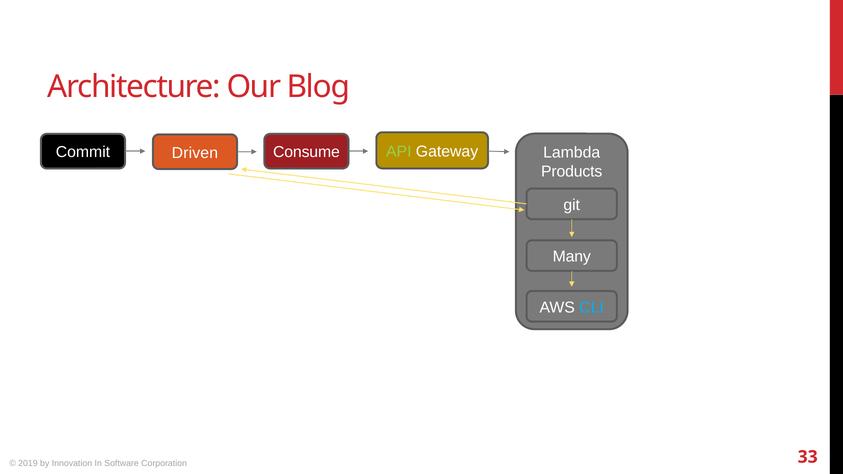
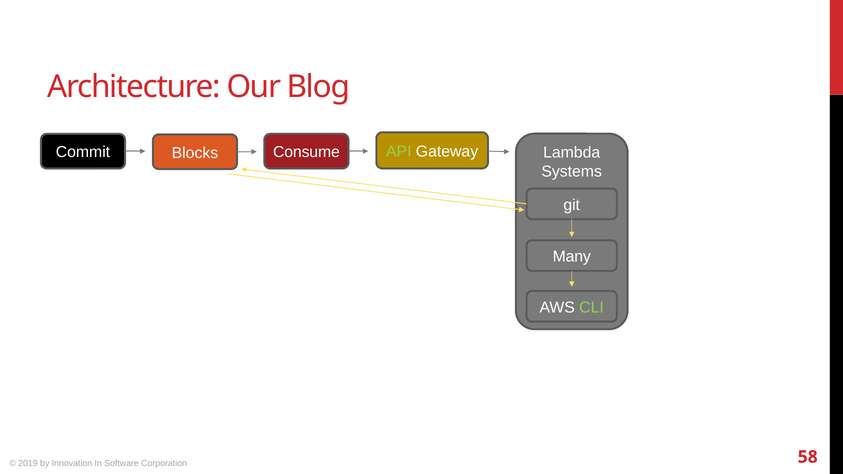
Driven: Driven -> Blocks (195, 153)
Products: Products -> Systems (572, 172)
CLI colour: light blue -> light green (592, 308)
33: 33 -> 58 (808, 457)
